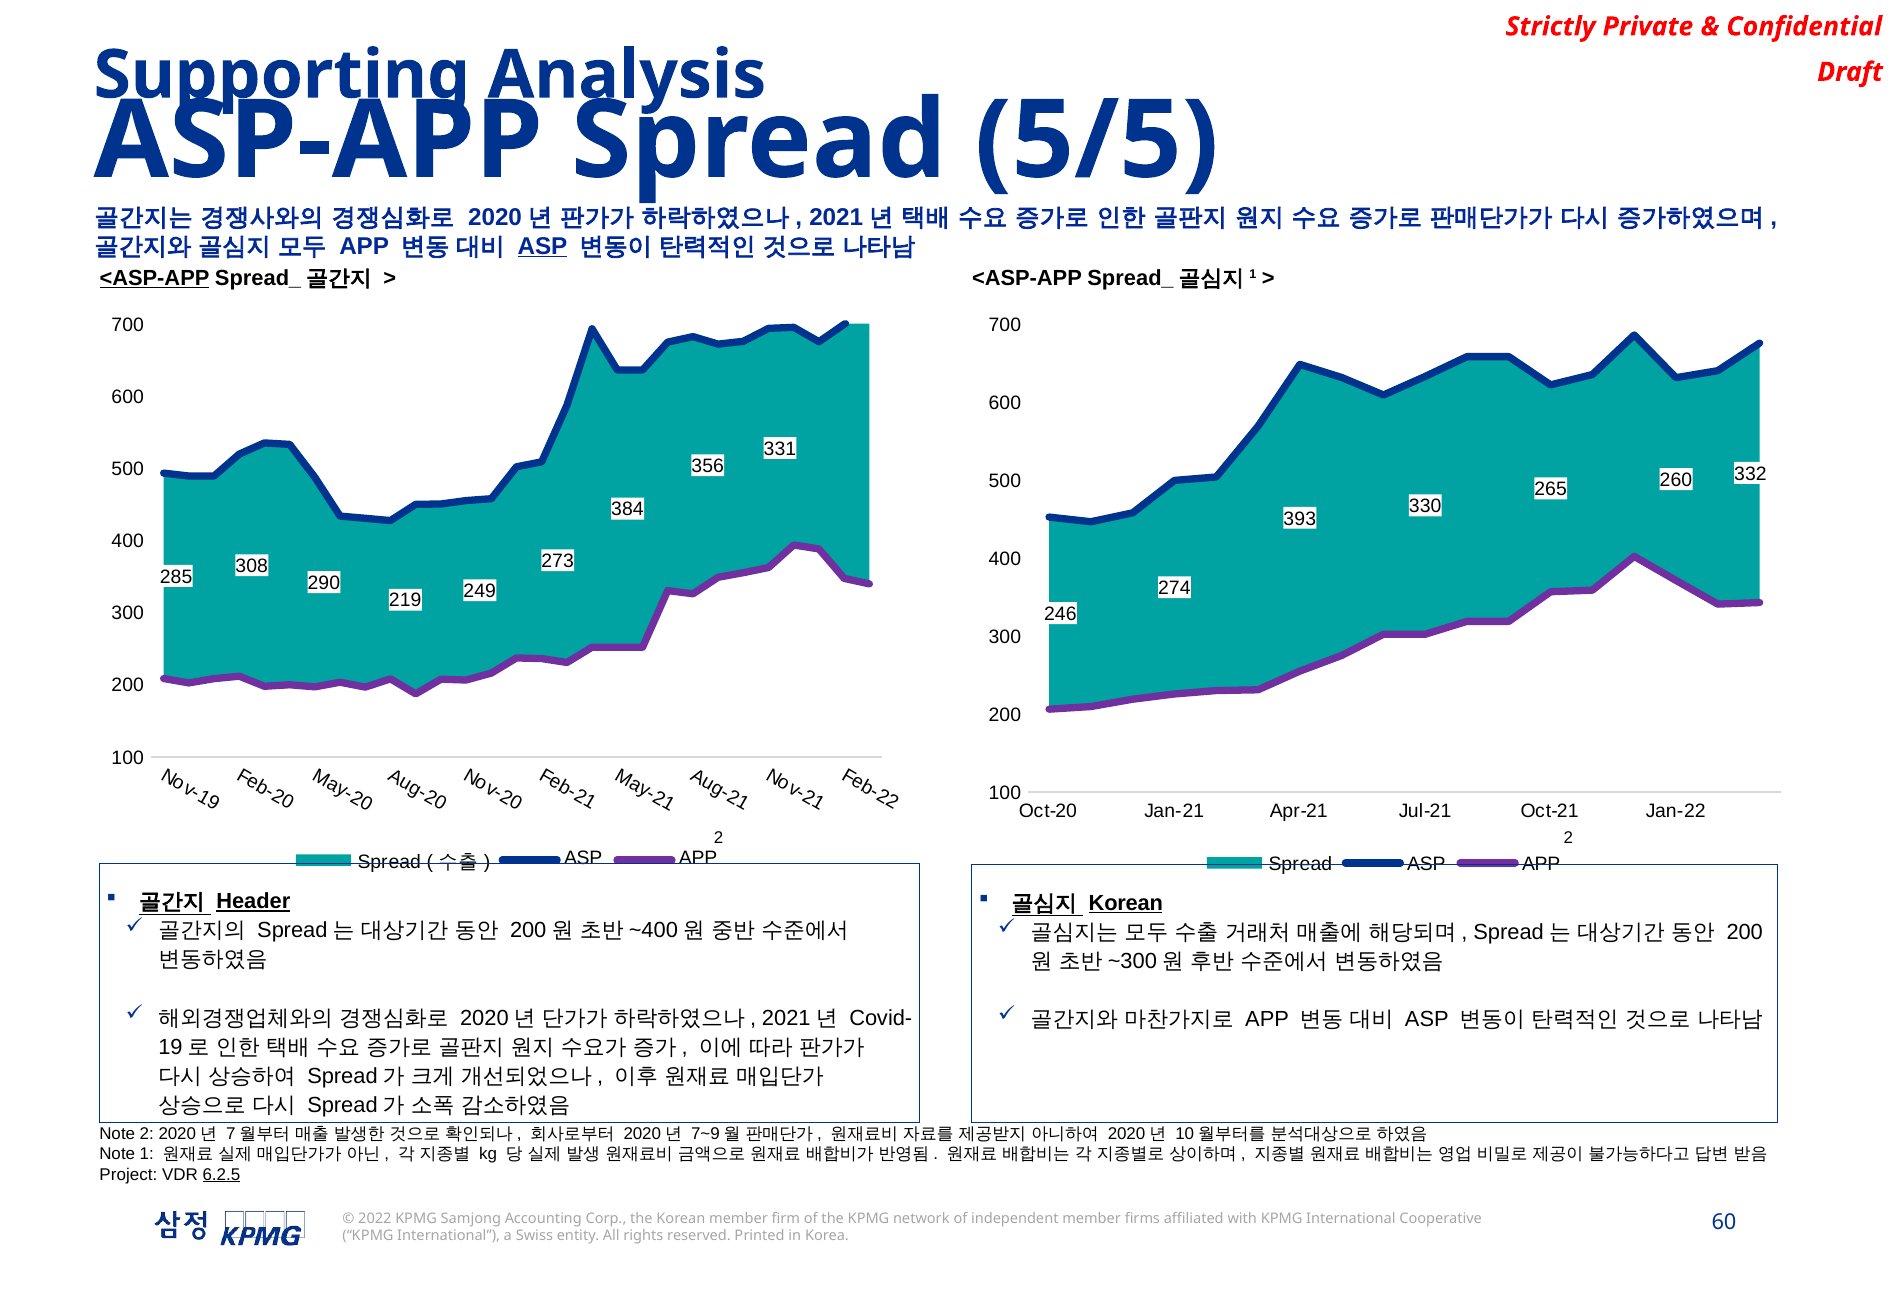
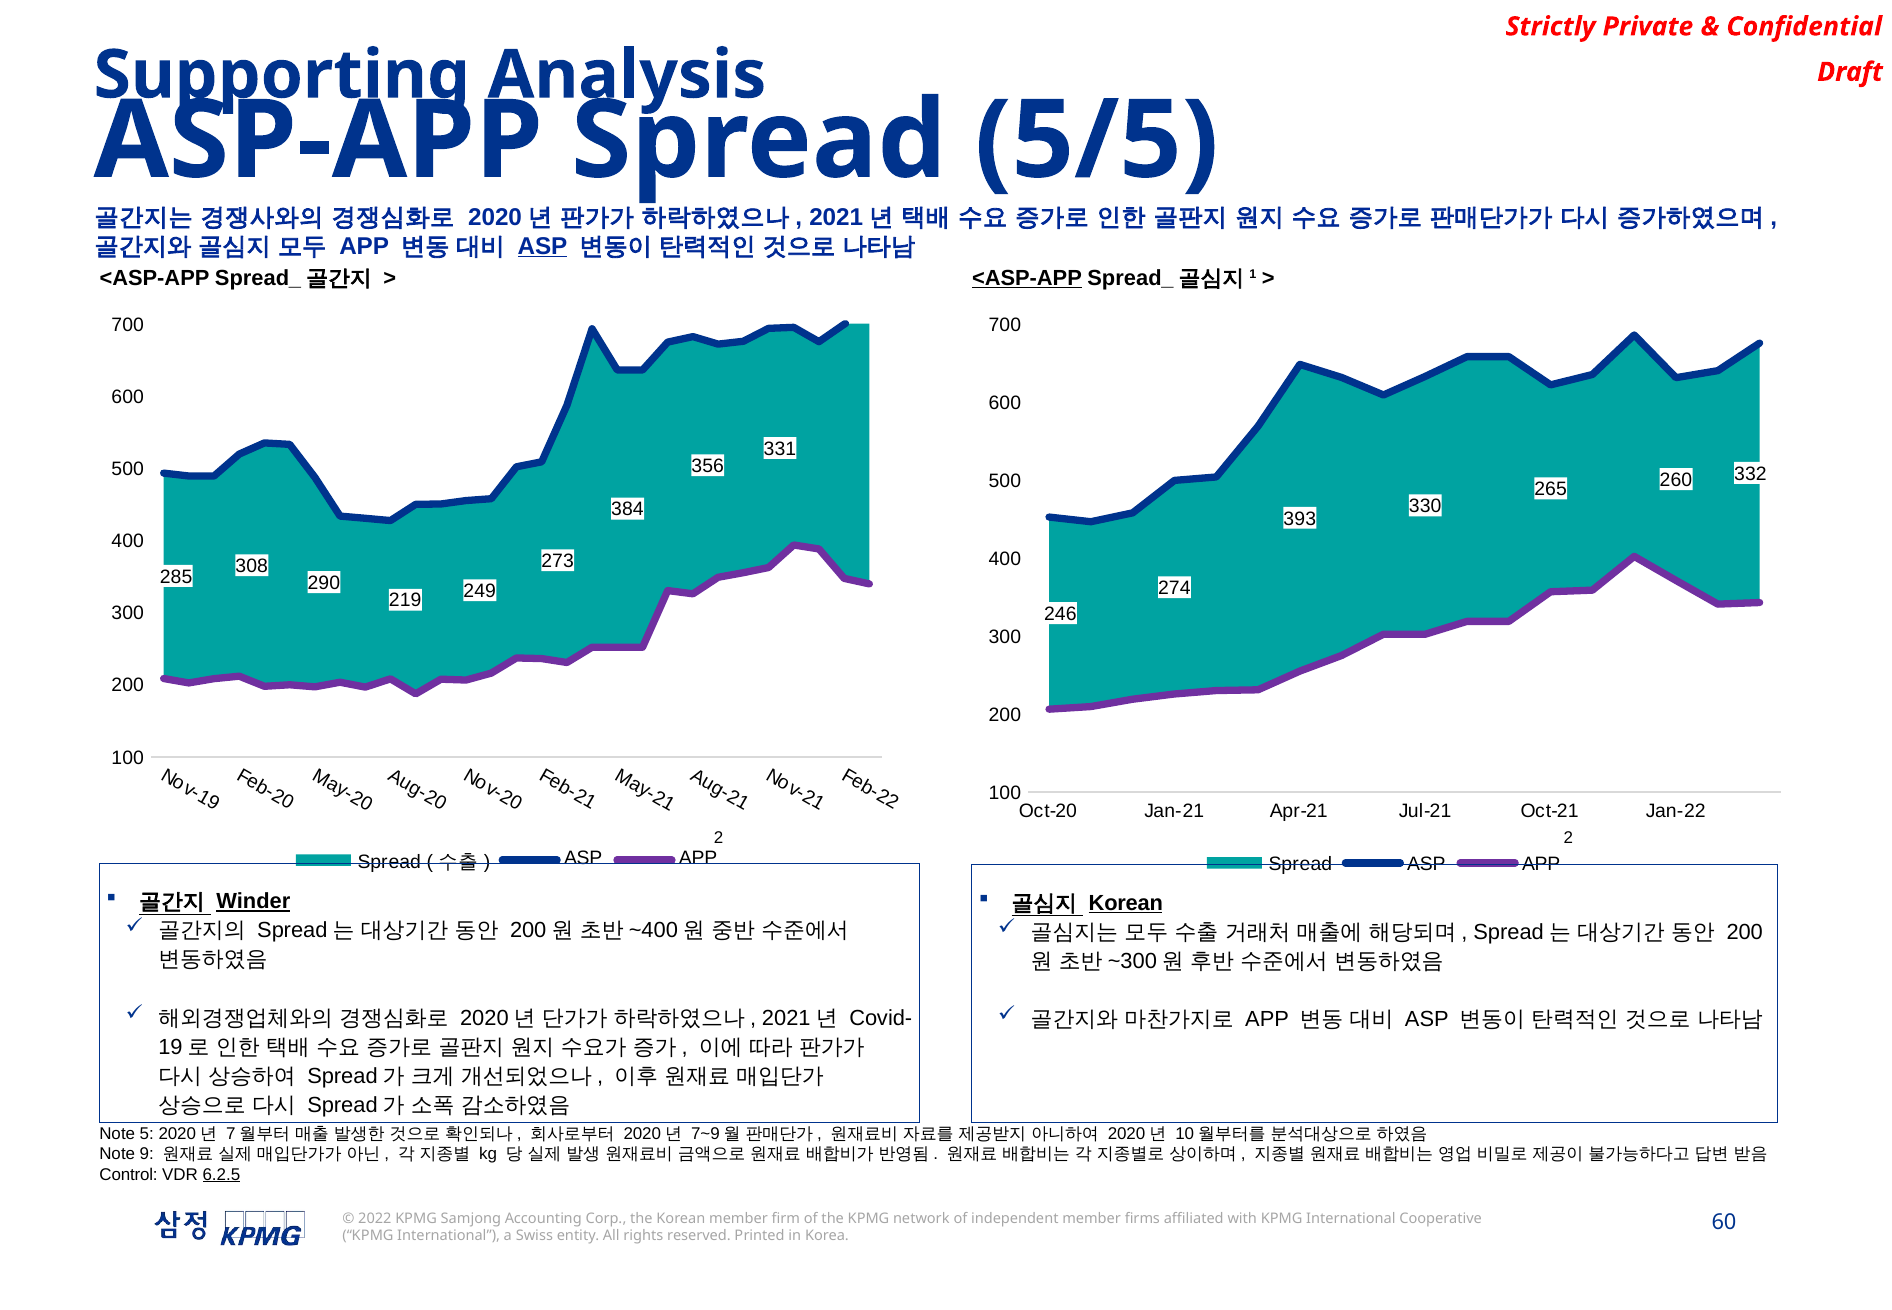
<ASP-APP underline: present -> none (154, 278)
<ASP-APP underline: none -> present (1027, 278)
Header: Header -> Winder (253, 901)
Note 2: 2 -> 5 (147, 1134)
Note 1: 1 -> 9 (147, 1154)
Project: Project -> Control (129, 1174)
